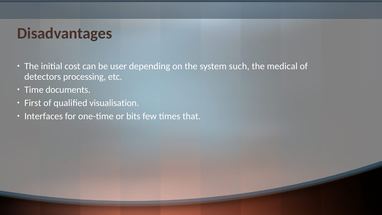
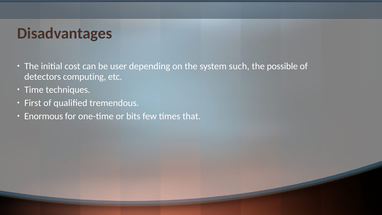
medical: medical -> possible (282, 66)
processing: processing -> computing (85, 77)
documents: documents -> techniques (68, 90)
visualisation: visualisation -> tremendous (114, 103)
Interfaces: Interfaces -> Enormous (44, 116)
